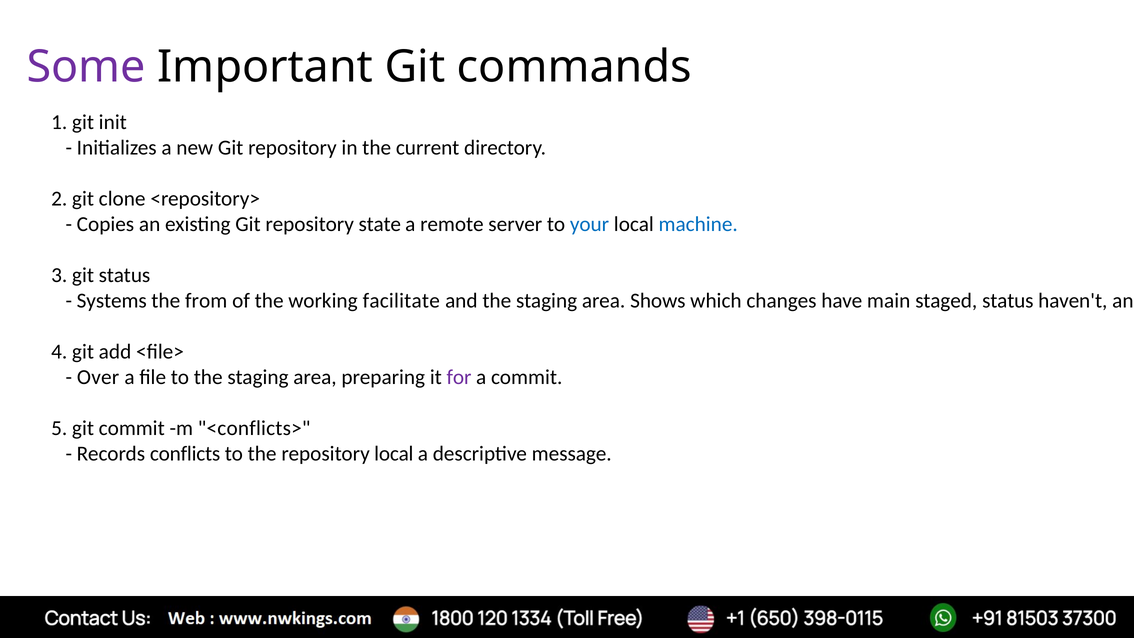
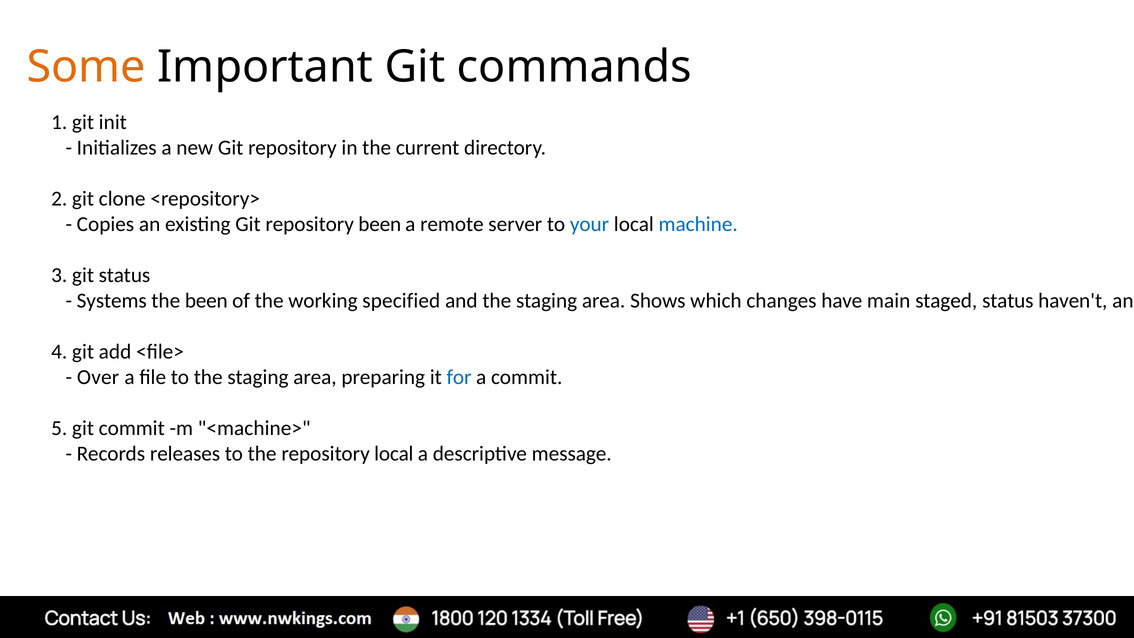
Some colour: purple -> orange (86, 67)
repository state: state -> been (380, 224)
the from: from -> been (206, 301)
facilitate: facilitate -> specified (401, 301)
for colour: purple -> blue (459, 377)
<conflicts>: <conflicts> -> <machine> (254, 428)
conflicts: conflicts -> releases (185, 454)
